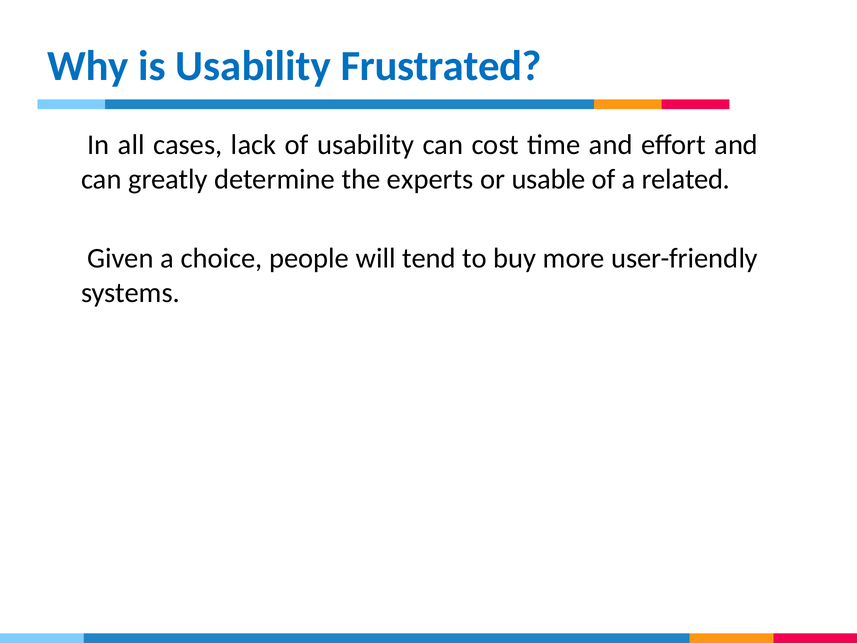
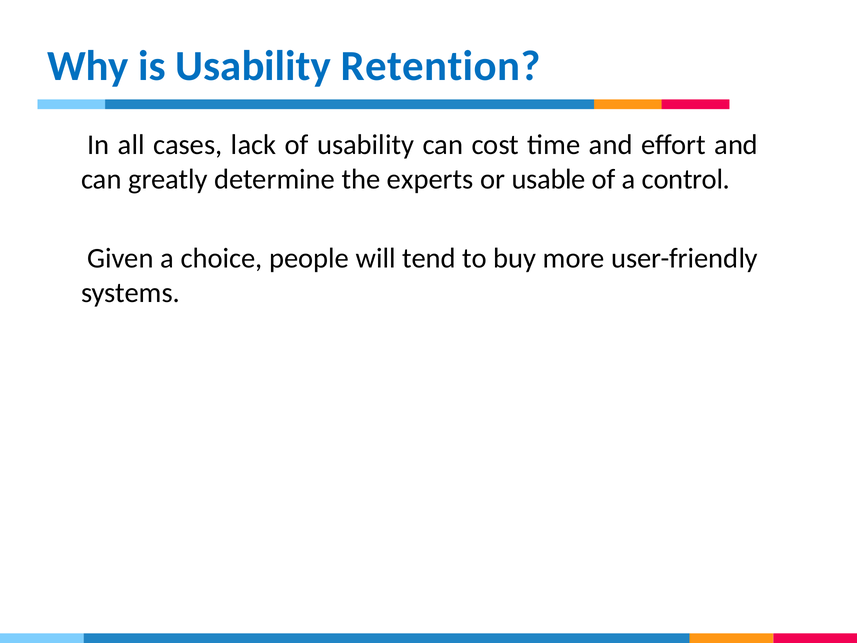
Frustrated: Frustrated -> Retention (441, 66)
related: related -> control (686, 179)
